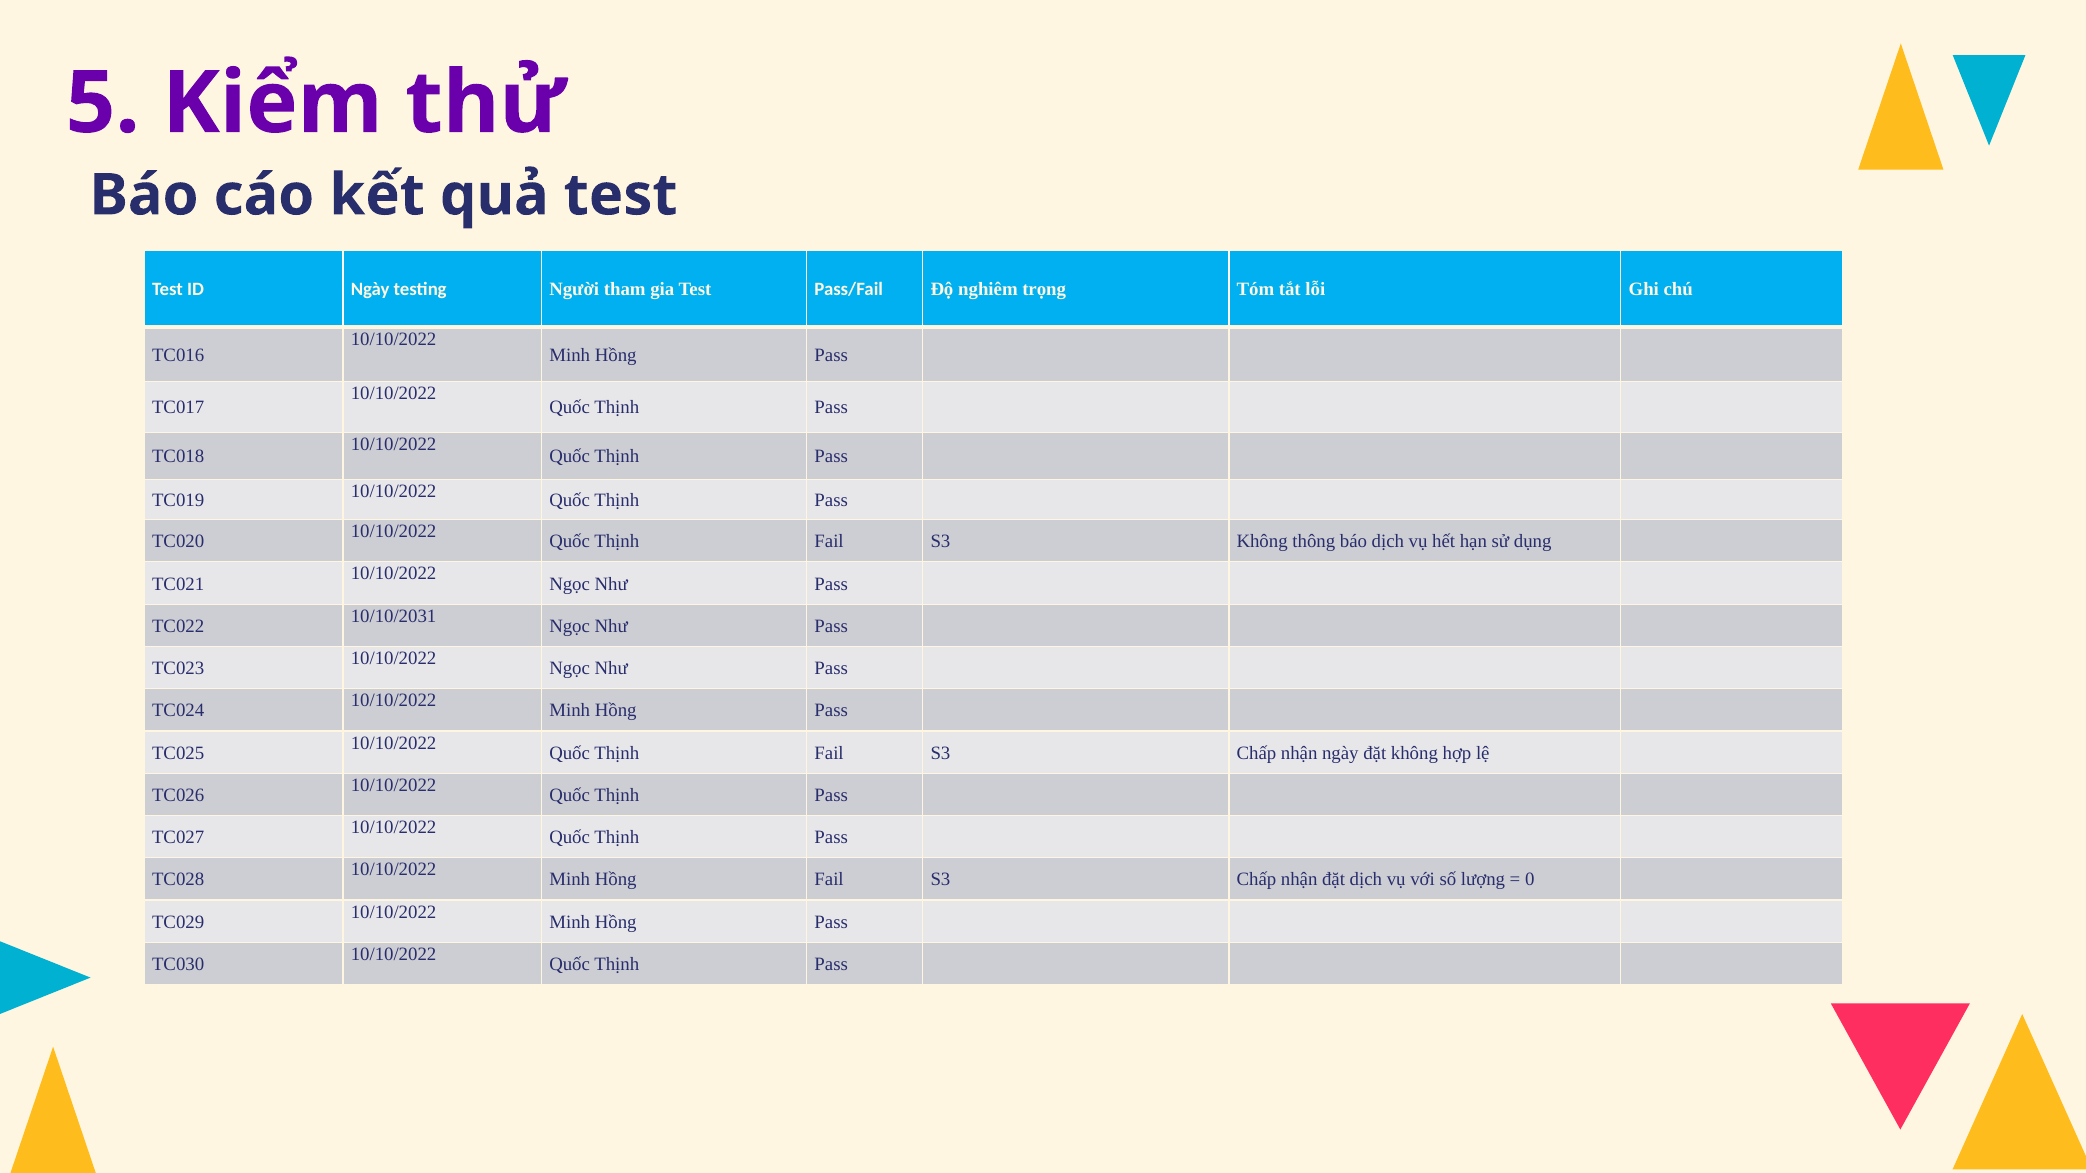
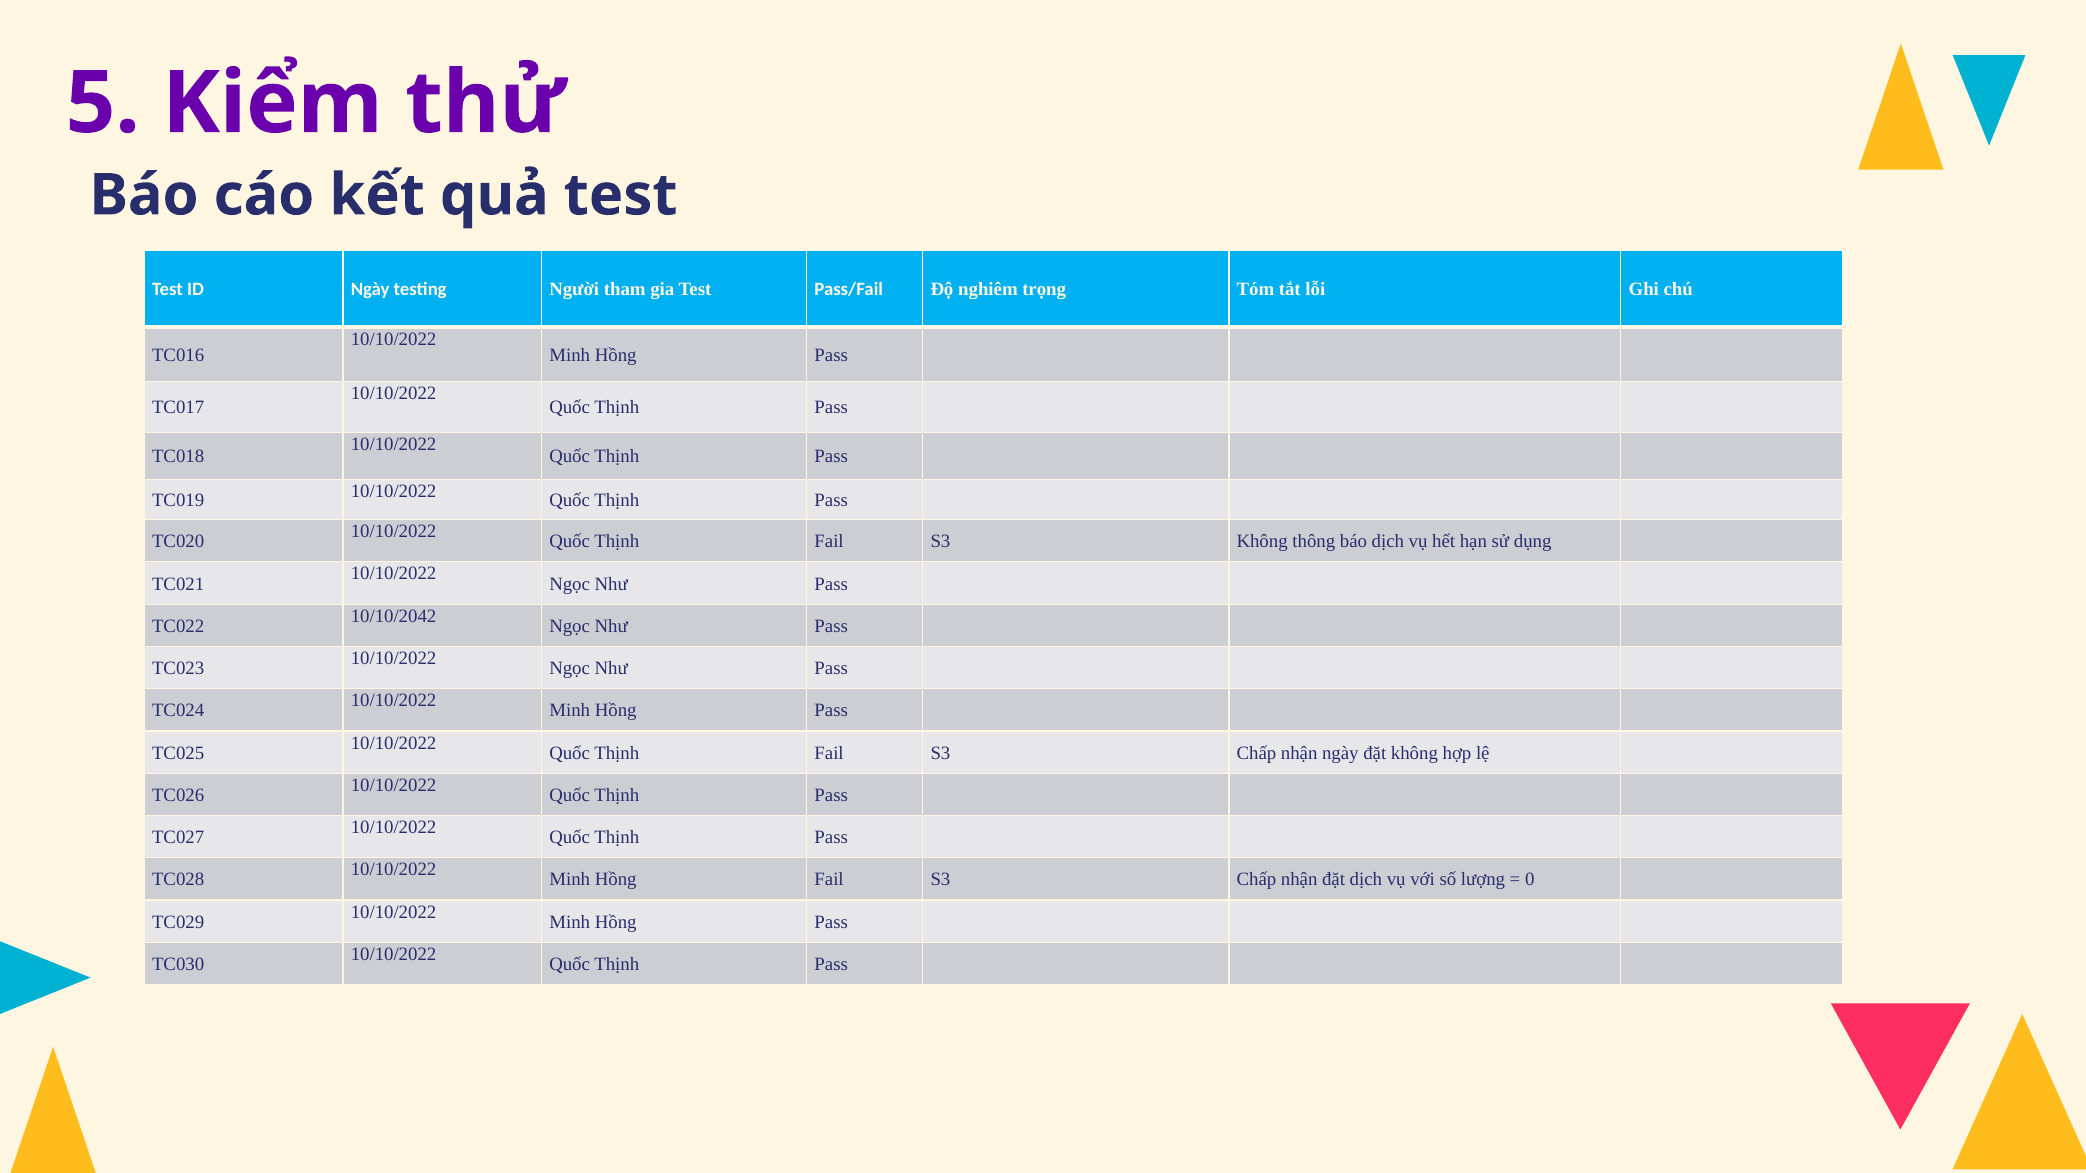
10/10/2031: 10/10/2031 -> 10/10/2042 (394, 616)
